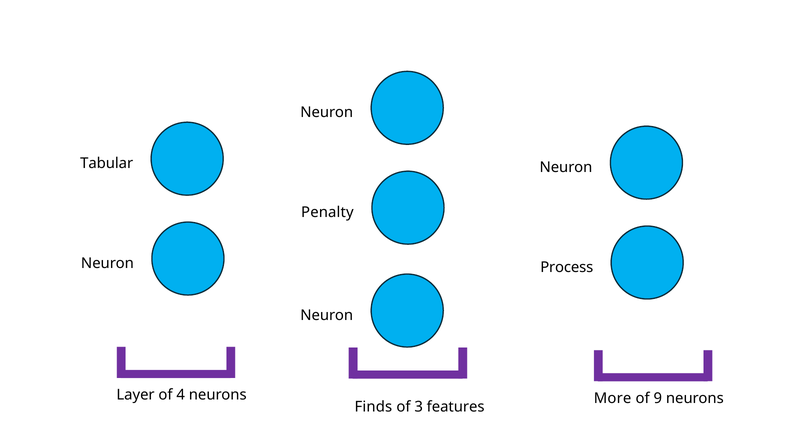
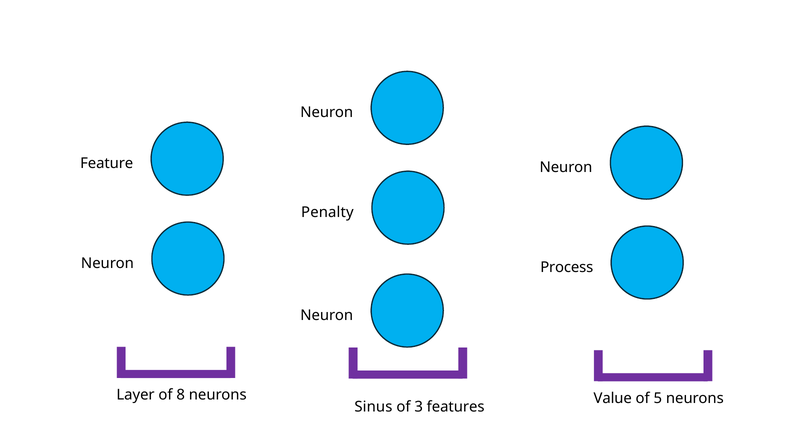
Tabular: Tabular -> Feature (107, 163)
4: 4 -> 8 (181, 395)
More: More -> Value (613, 398)
9: 9 -> 5 (658, 398)
Finds: Finds -> Sinus (373, 407)
